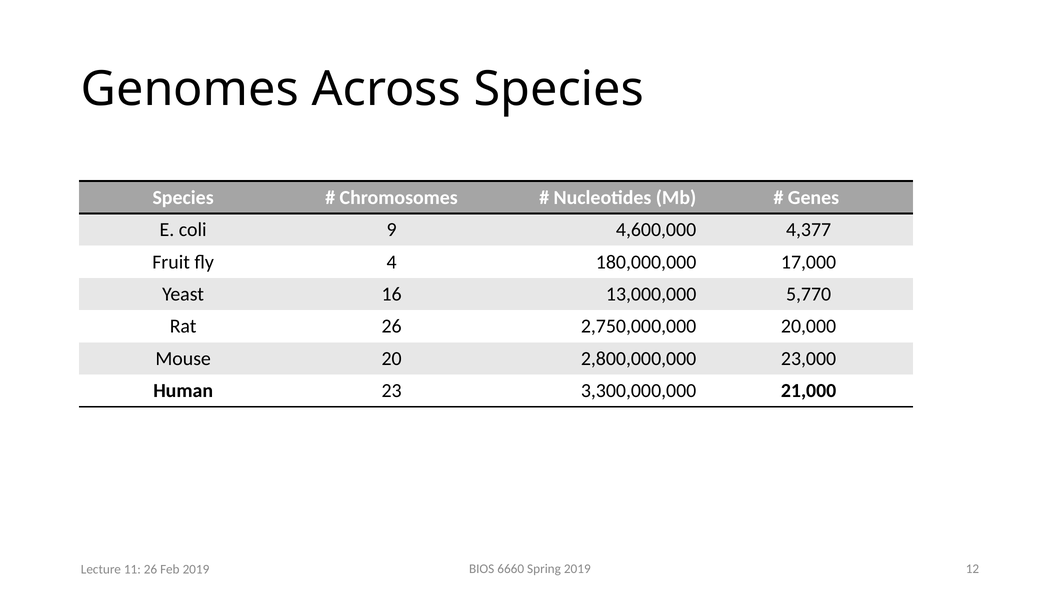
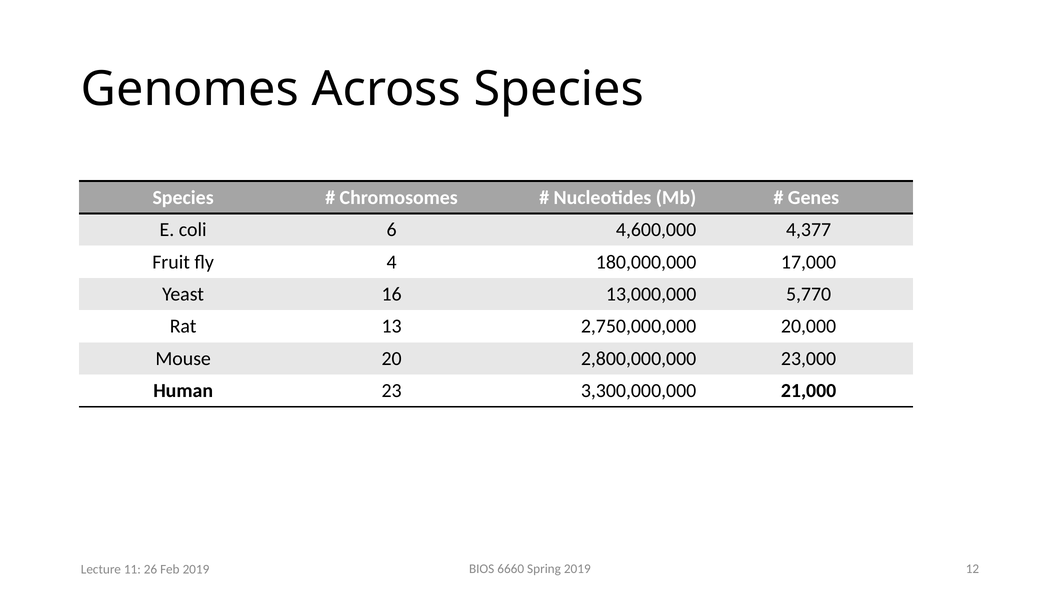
9: 9 -> 6 (392, 230)
Rat 26: 26 -> 13 (392, 327)
